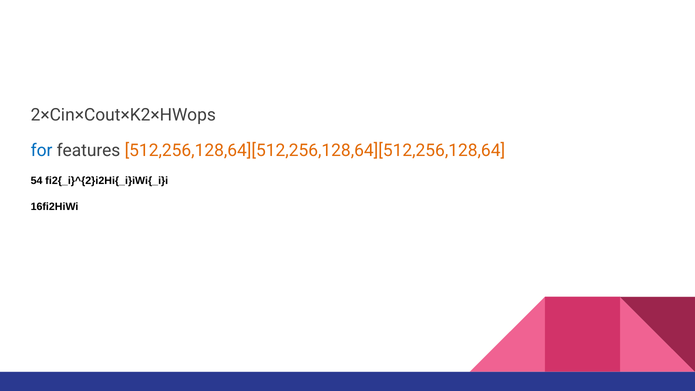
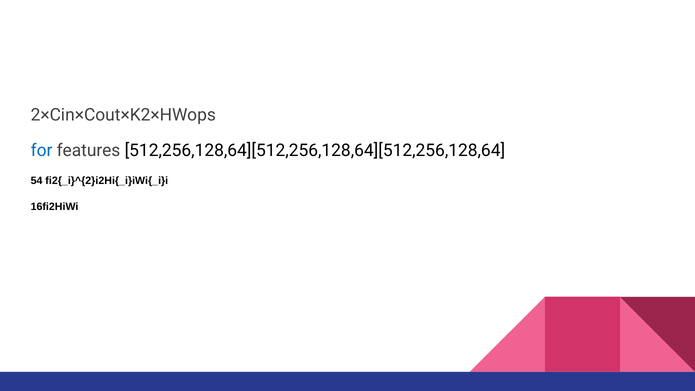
512,256,128,64][512,256,128,64][512,256,128,64 colour: orange -> black (315, 151)
